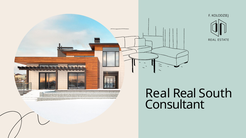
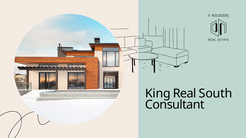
Real: Real -> King (158, 94)
